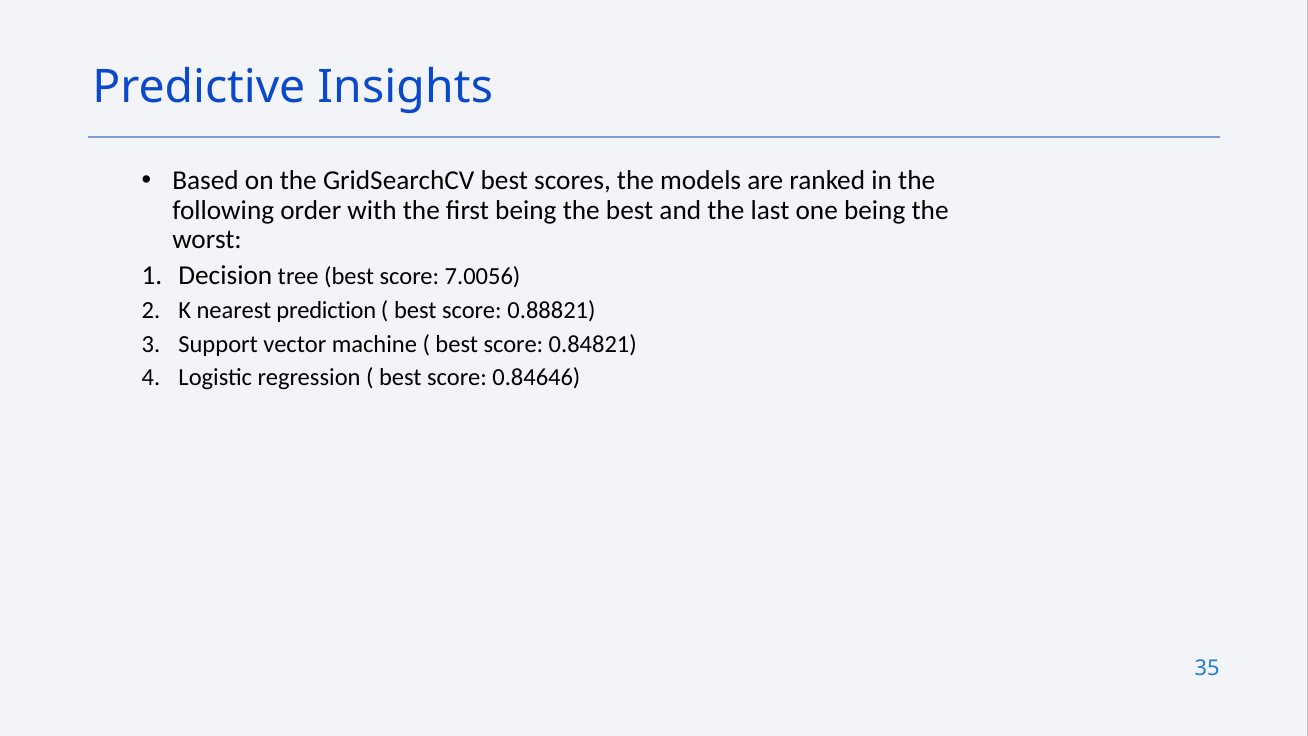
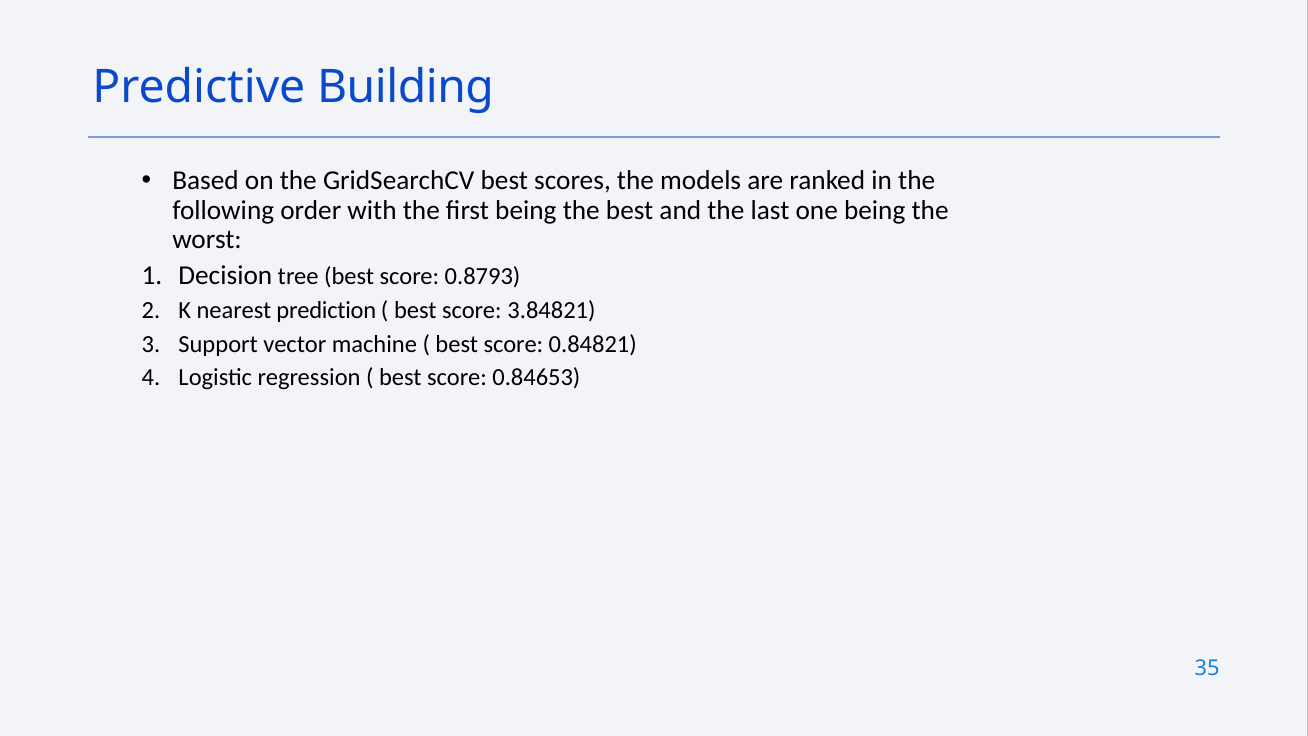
Insights: Insights -> Building (405, 87)
7.0056: 7.0056 -> 0.8793 (483, 277)
0.88821: 0.88821 -> 3.84821 (551, 311)
0.84646: 0.84646 -> 0.84653 (536, 377)
